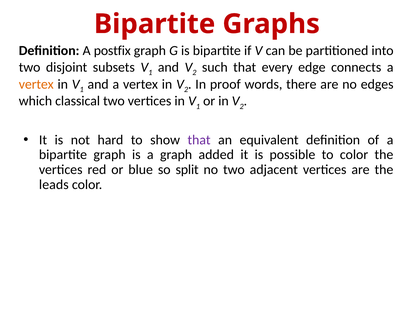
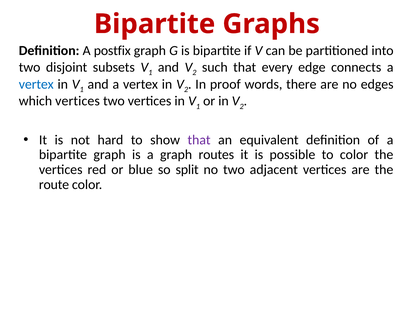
vertex colour: orange -> blue (36, 84)
which classical: classical -> vertices (78, 101)
added: added -> routes (216, 155)
leads: leads -> route (54, 185)
